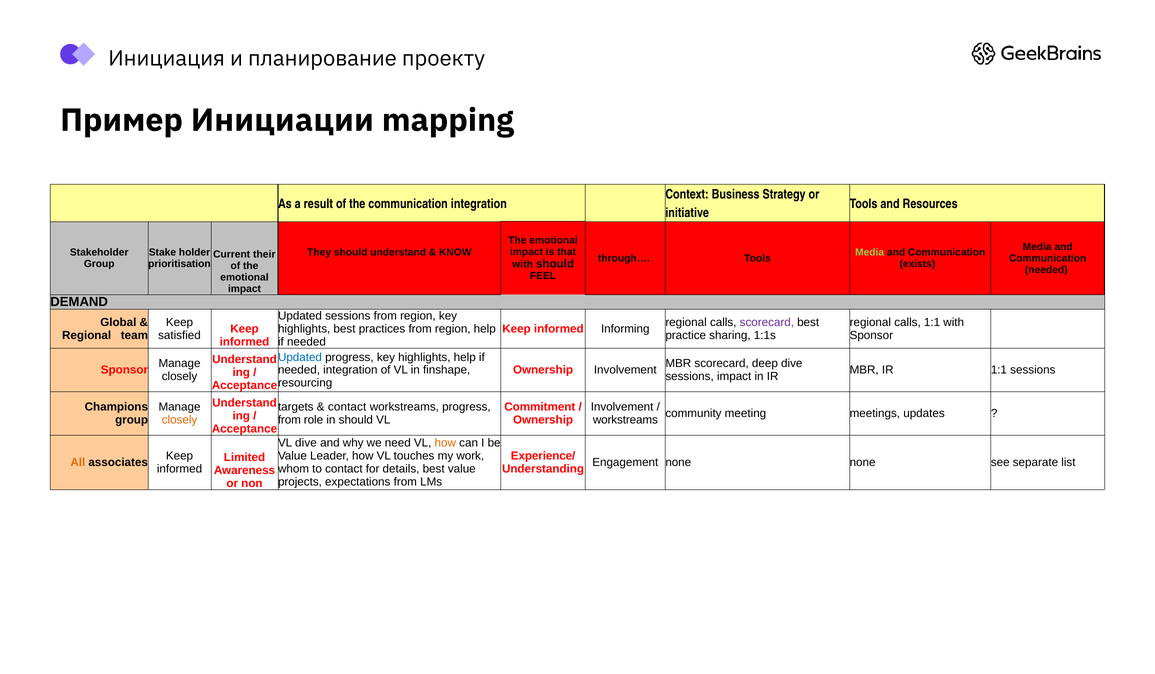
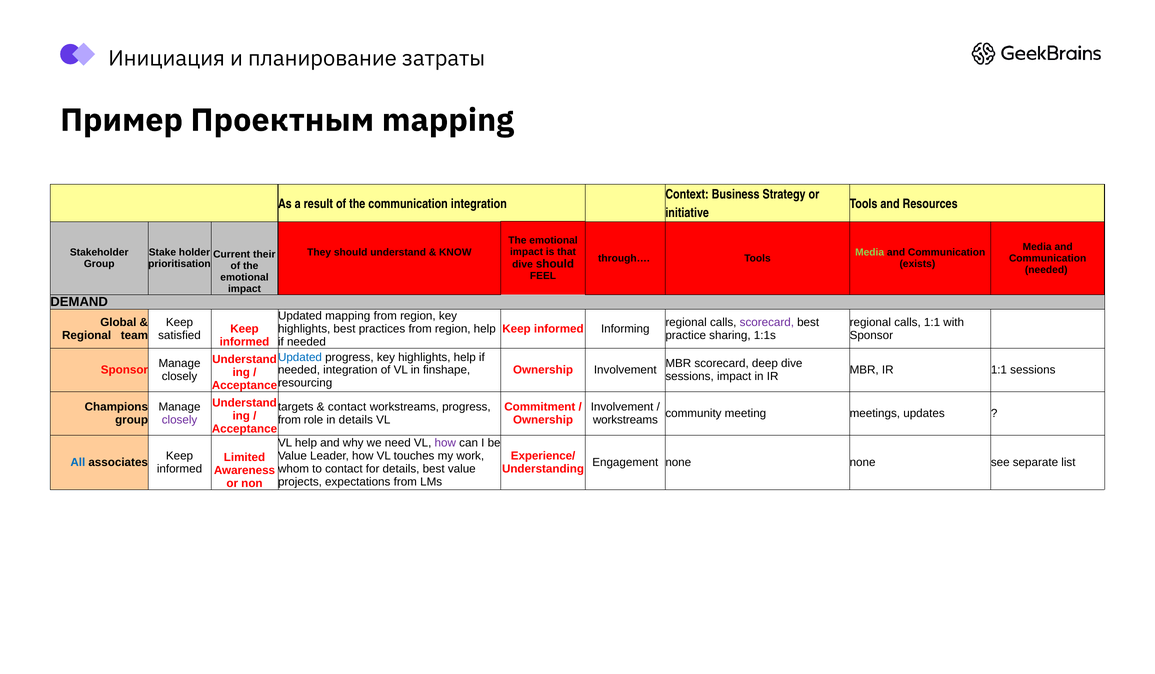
проекту: проекту -> затраты (444, 59)
Инициации: Инициации -> Проектным (282, 120)
with: with -> dive (523, 264)
Updated sessions: sessions -> mapping (348, 316)
closely colour: orange -> purple (180, 420)
in should: should -> details (356, 420)
VL dive: dive -> help (306, 443)
how colour: orange -> purple (445, 443)
All colour: orange -> blue (78, 462)
